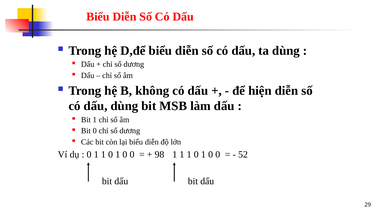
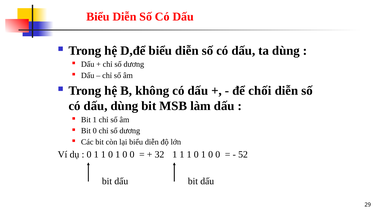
hiện: hiện -> chối (260, 91)
98: 98 -> 32 (159, 154)
